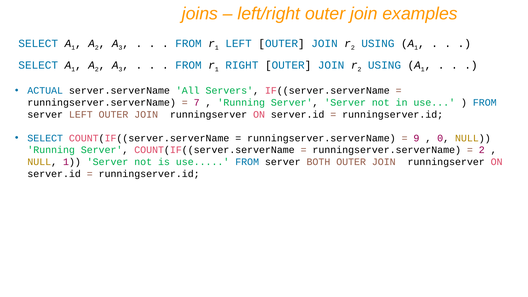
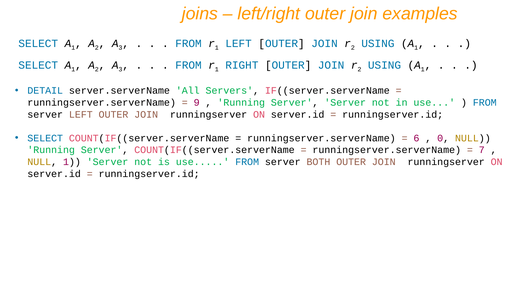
ACTUAL: ACTUAL -> DETAIL (45, 91)
7: 7 -> 9 (197, 103)
9: 9 -> 6 (416, 138)
2: 2 -> 7 (482, 150)
